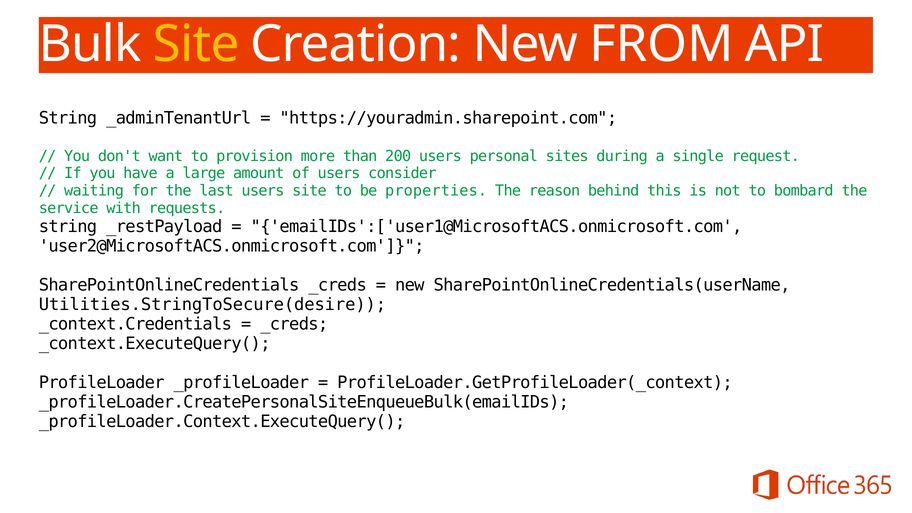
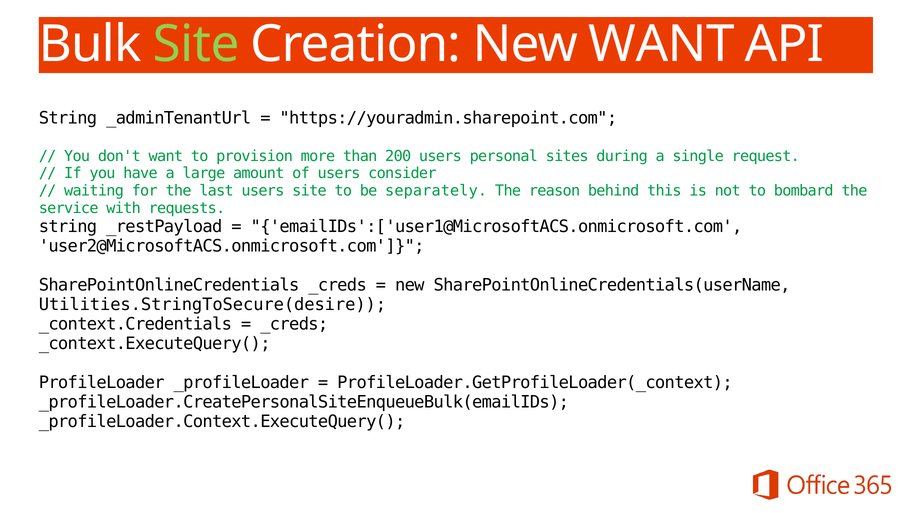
Site colour: yellow -> light green (196, 45)
New FROM: FROM -> WANT (662, 45)
properties: properties -> separately (436, 191)
